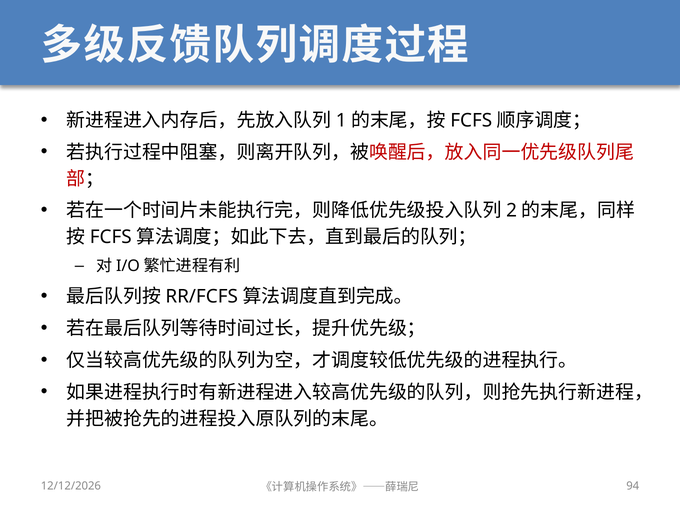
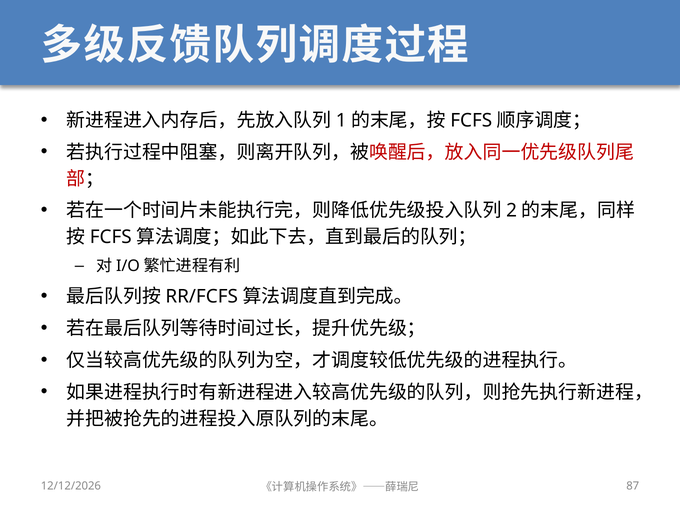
94: 94 -> 87 (633, 486)
